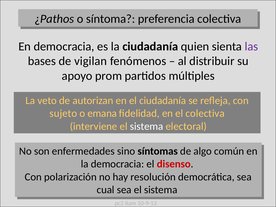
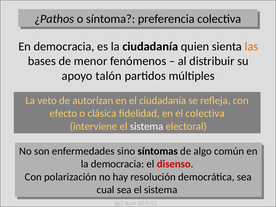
las colour: purple -> orange (251, 46)
vigilan: vigilan -> menor (91, 61)
prom: prom -> talón (108, 76)
sujeto: sujeto -> efecto (63, 113)
emana: emana -> clásica (102, 113)
